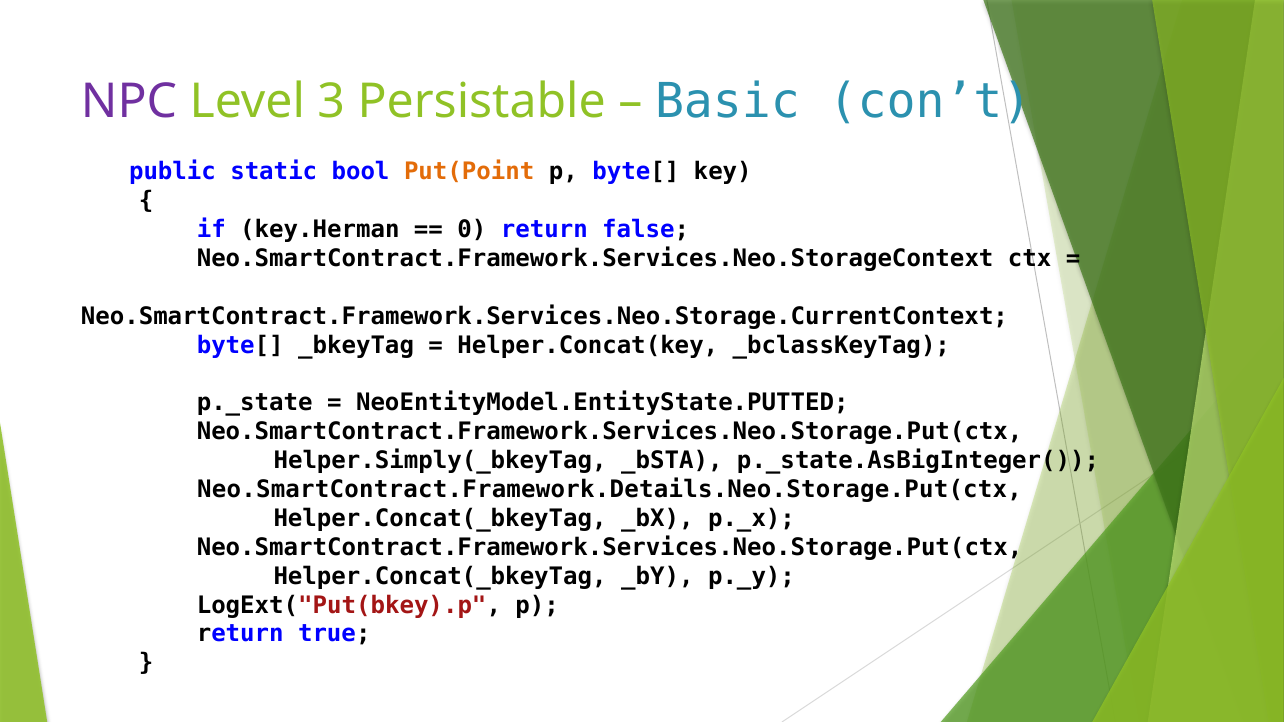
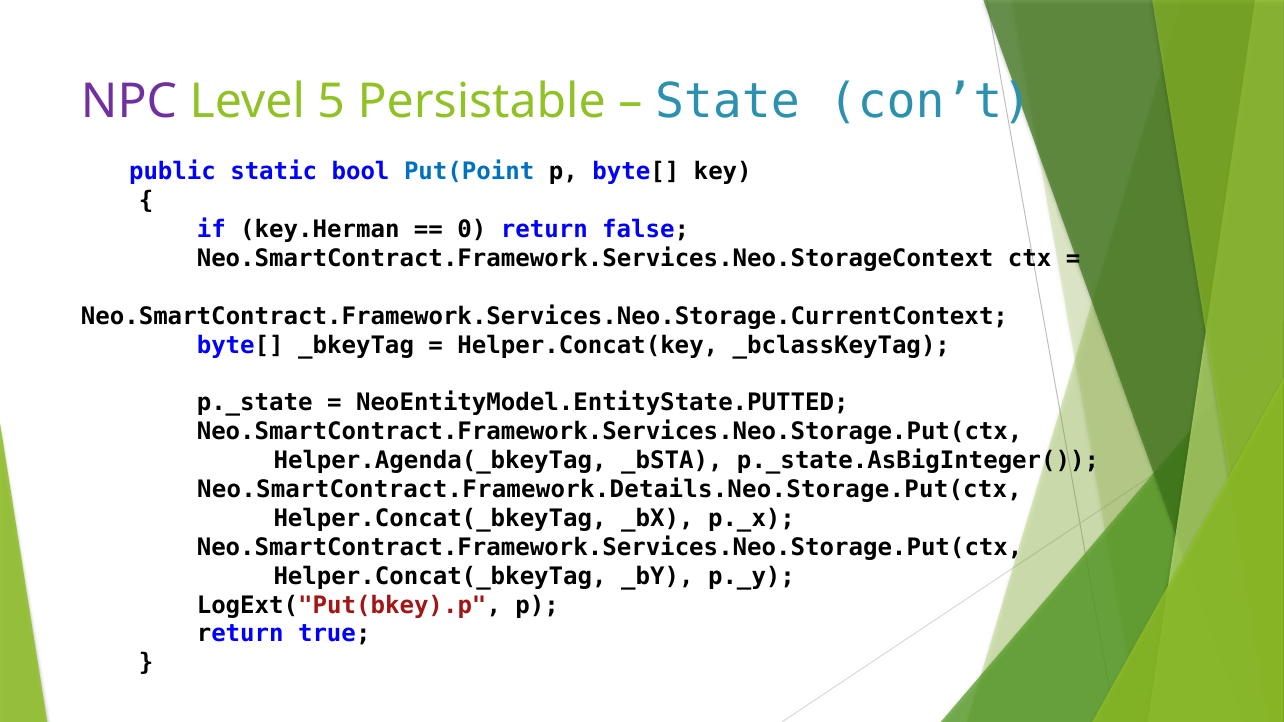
3: 3 -> 5 (331, 101)
Basic: Basic -> State (727, 101)
Put(Point colour: orange -> blue (469, 172)
Helper.Simply(_bkeyTag: Helper.Simply(_bkeyTag -> Helper.Agenda(_bkeyTag (440, 461)
